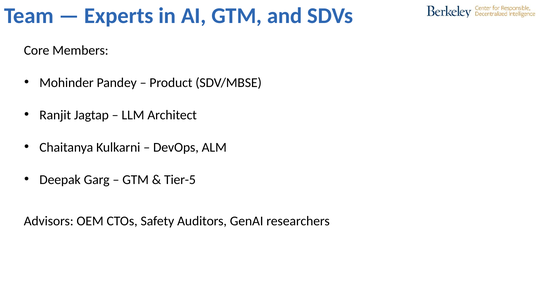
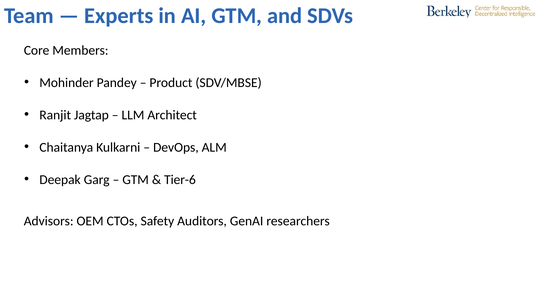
Tier-5: Tier-5 -> Tier-6 (180, 180)
